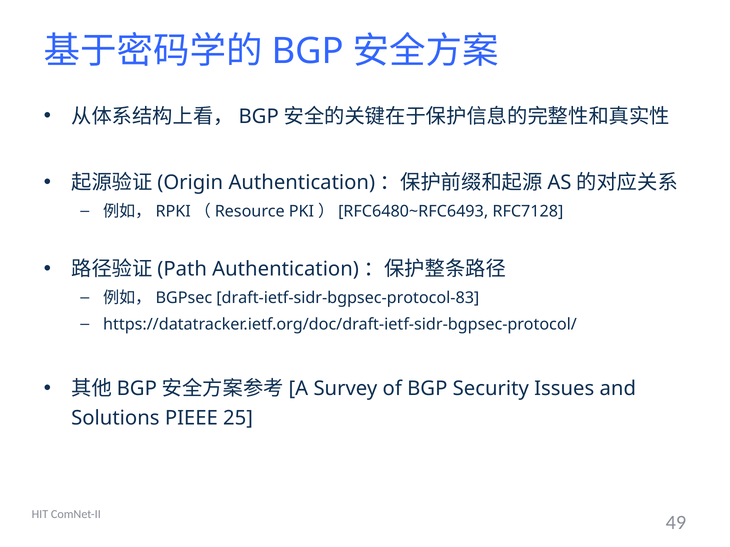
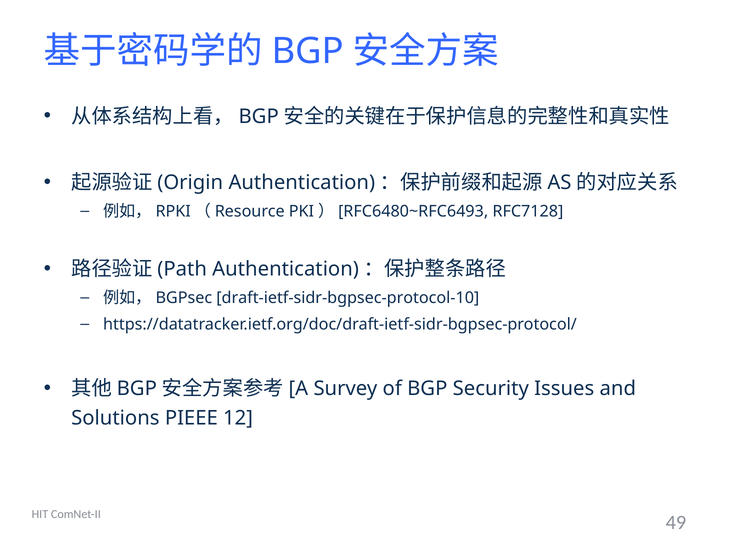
draft-ietf-sidr-bgpsec-protocol-83: draft-ietf-sidr-bgpsec-protocol-83 -> draft-ietf-sidr-bgpsec-protocol-10 (348, 298)
25: 25 -> 12 (238, 418)
